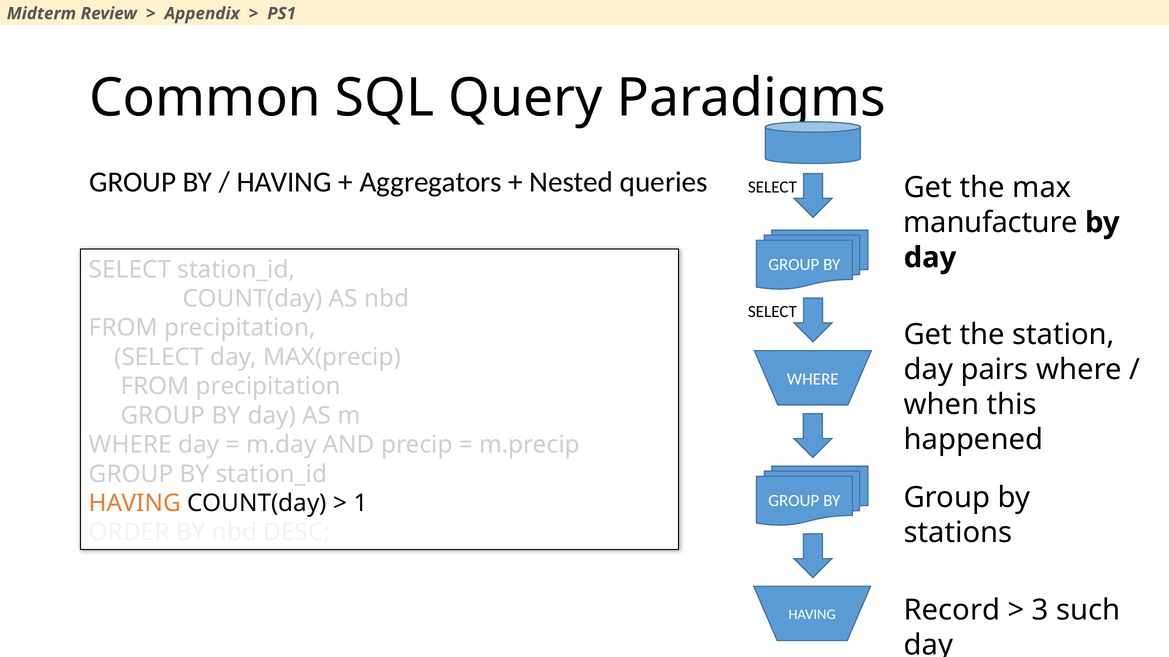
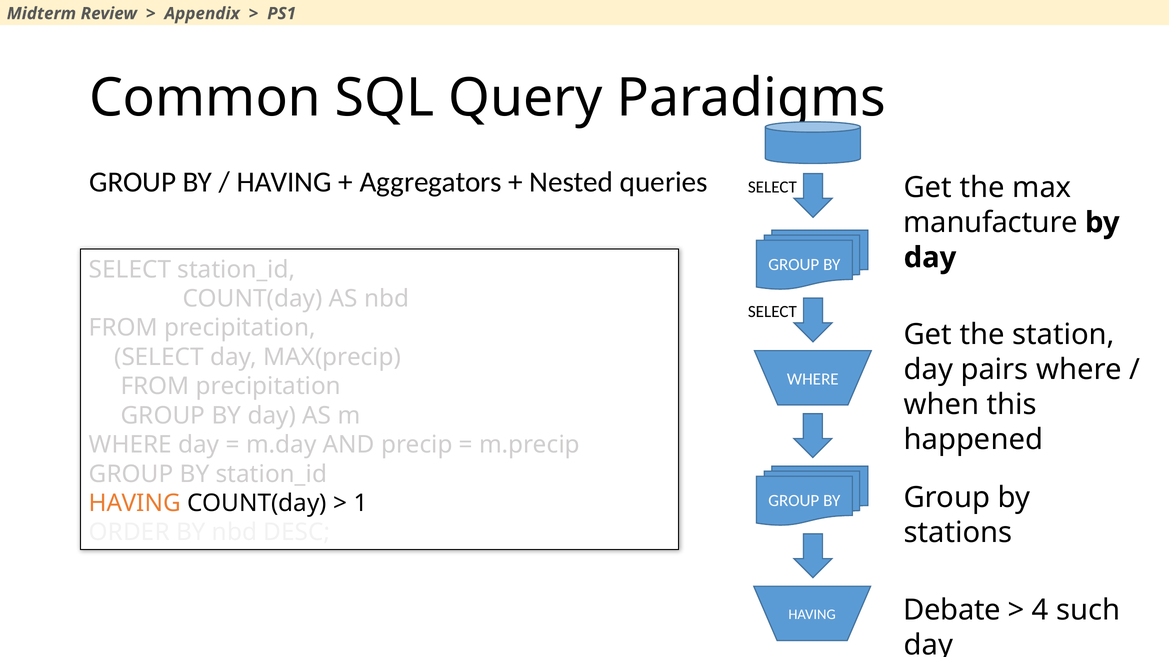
Record: Record -> Debate (952, 611)
3: 3 -> 4 (1040, 611)
